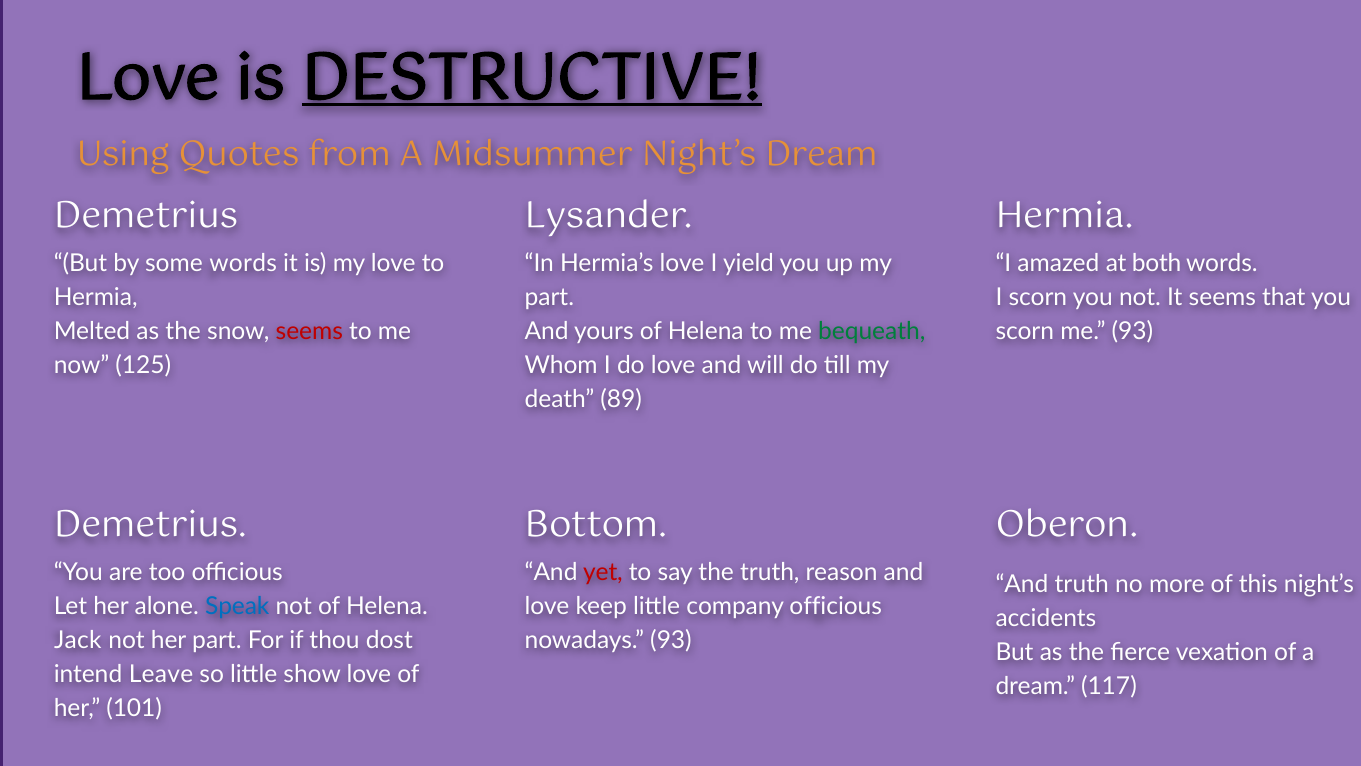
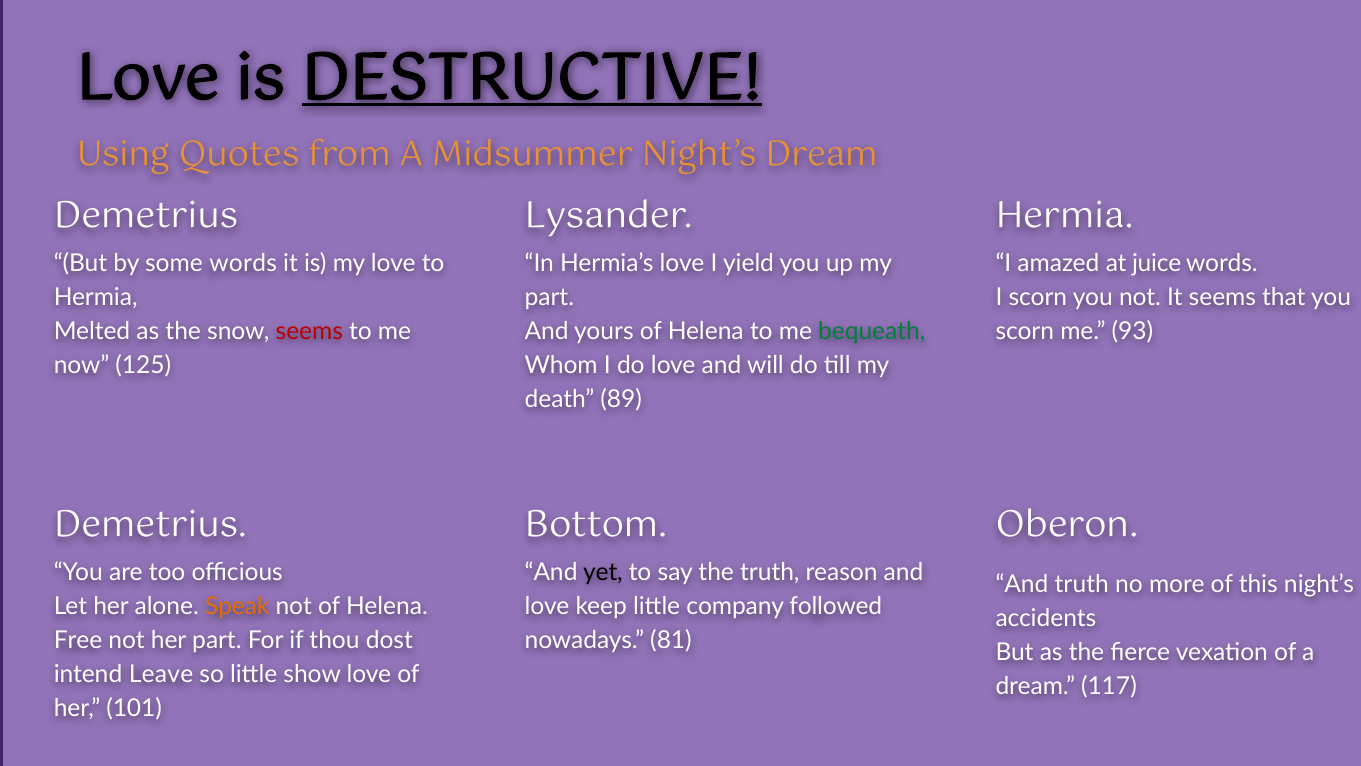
both: both -> juice (1157, 263)
yet colour: red -> black (603, 572)
Speak colour: blue -> orange (237, 606)
company officious: officious -> followed (836, 606)
Jack: Jack -> Free (78, 640)
nowadays 93: 93 -> 81 (671, 640)
